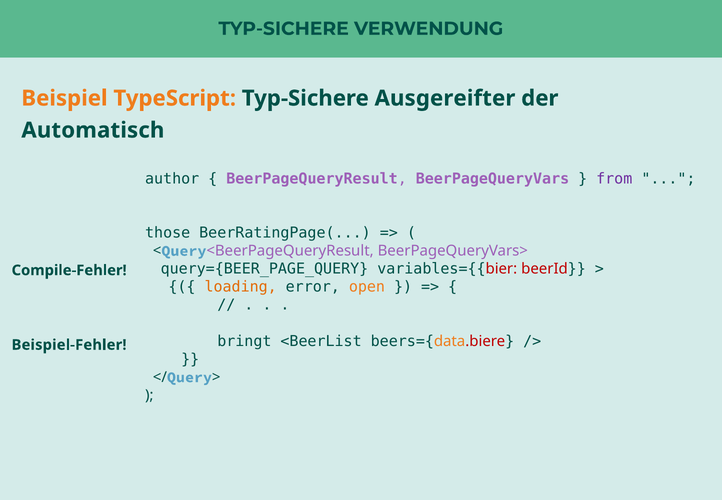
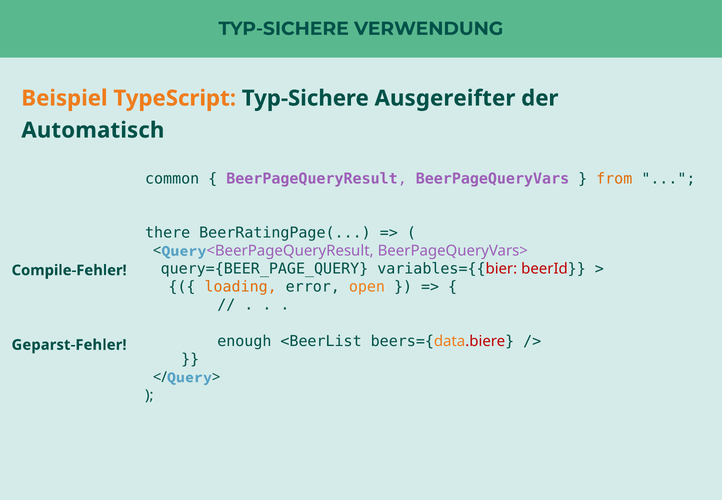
author: author -> common (172, 179)
from colour: purple -> orange (614, 179)
those: those -> there (168, 233)
bringt: bringt -> enough (244, 341)
Beispiel-Fehler: Beispiel-Fehler -> Geparst-Fehler (69, 345)
